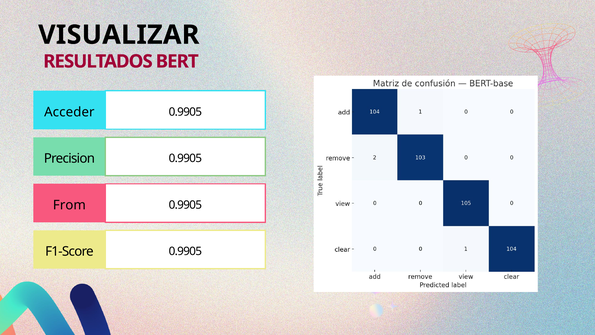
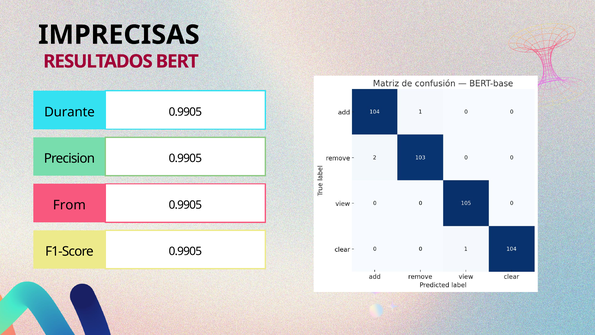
VISUALIZAR: VISUALIZAR -> IMPRECISAS (119, 35)
Acceder: Acceder -> Durante (69, 112)
